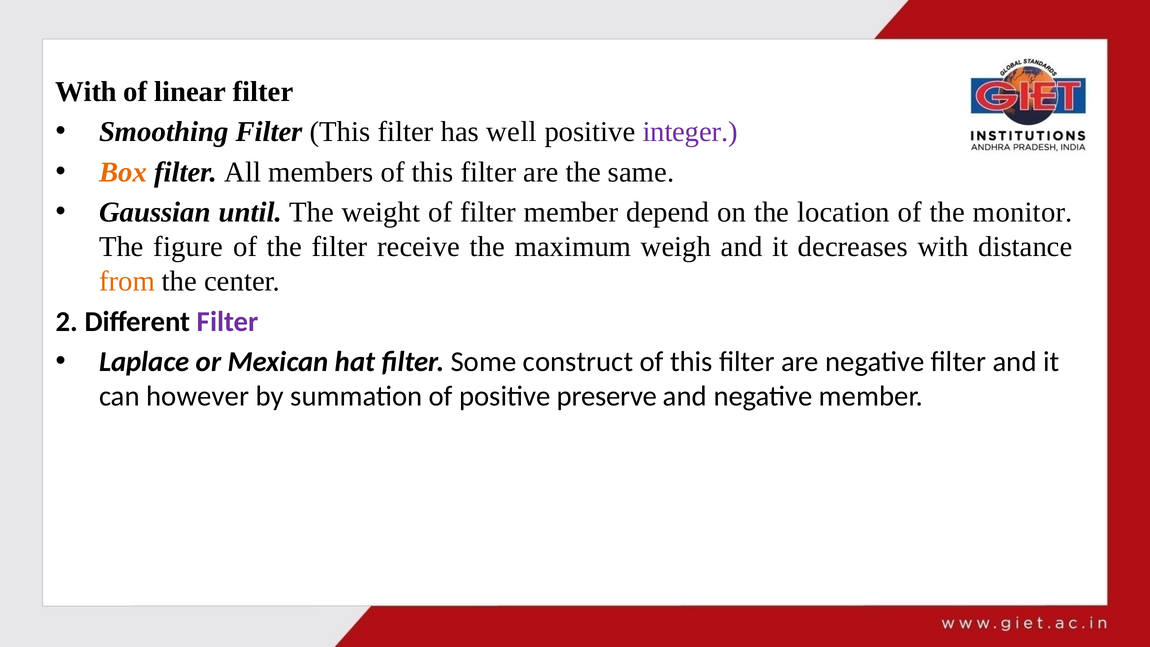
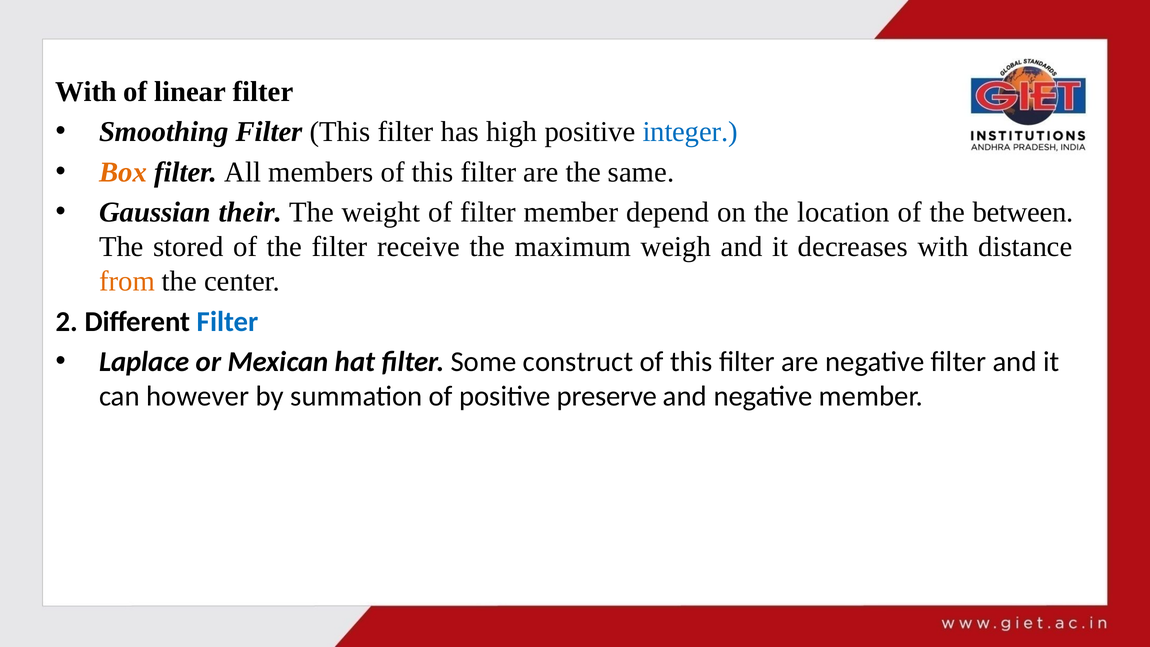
well: well -> high (512, 132)
integer colour: purple -> blue (690, 132)
until: until -> their (250, 212)
monitor: monitor -> between (1023, 212)
figure: figure -> stored (188, 247)
Filter colour: purple -> blue (228, 322)
